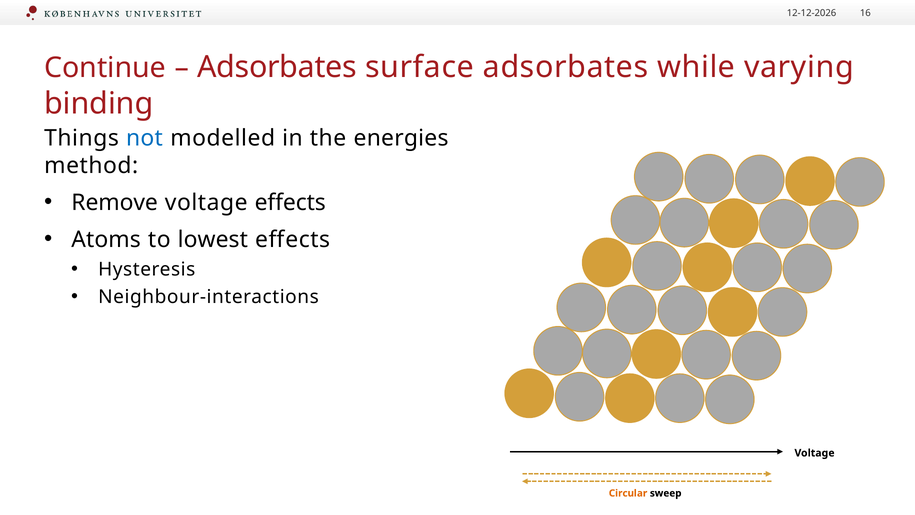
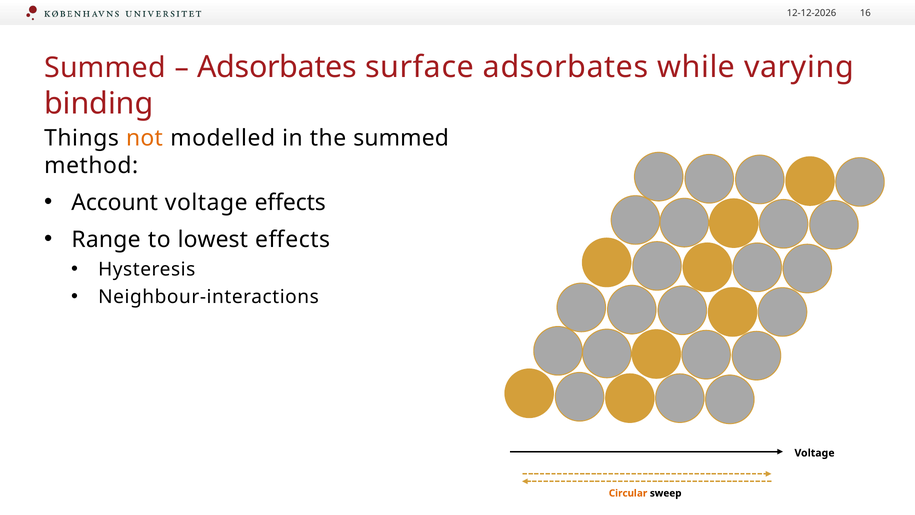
Continue: Continue -> Summed (105, 68)
not colour: blue -> orange (144, 138)
the energies: energies -> summed (401, 138)
Remove: Remove -> Account (115, 202)
Atoms: Atoms -> Range (106, 239)
